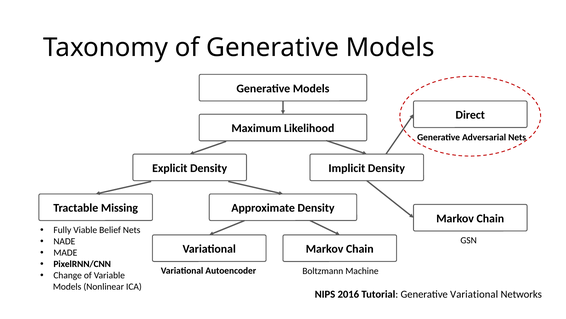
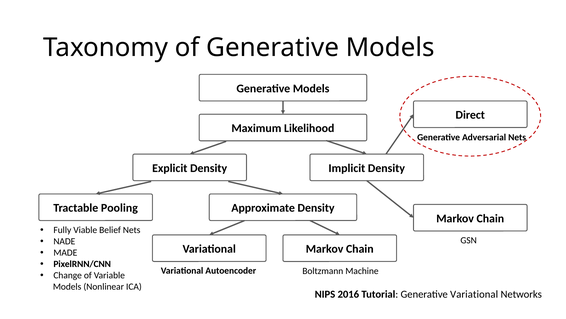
Missing: Missing -> Pooling (119, 208)
